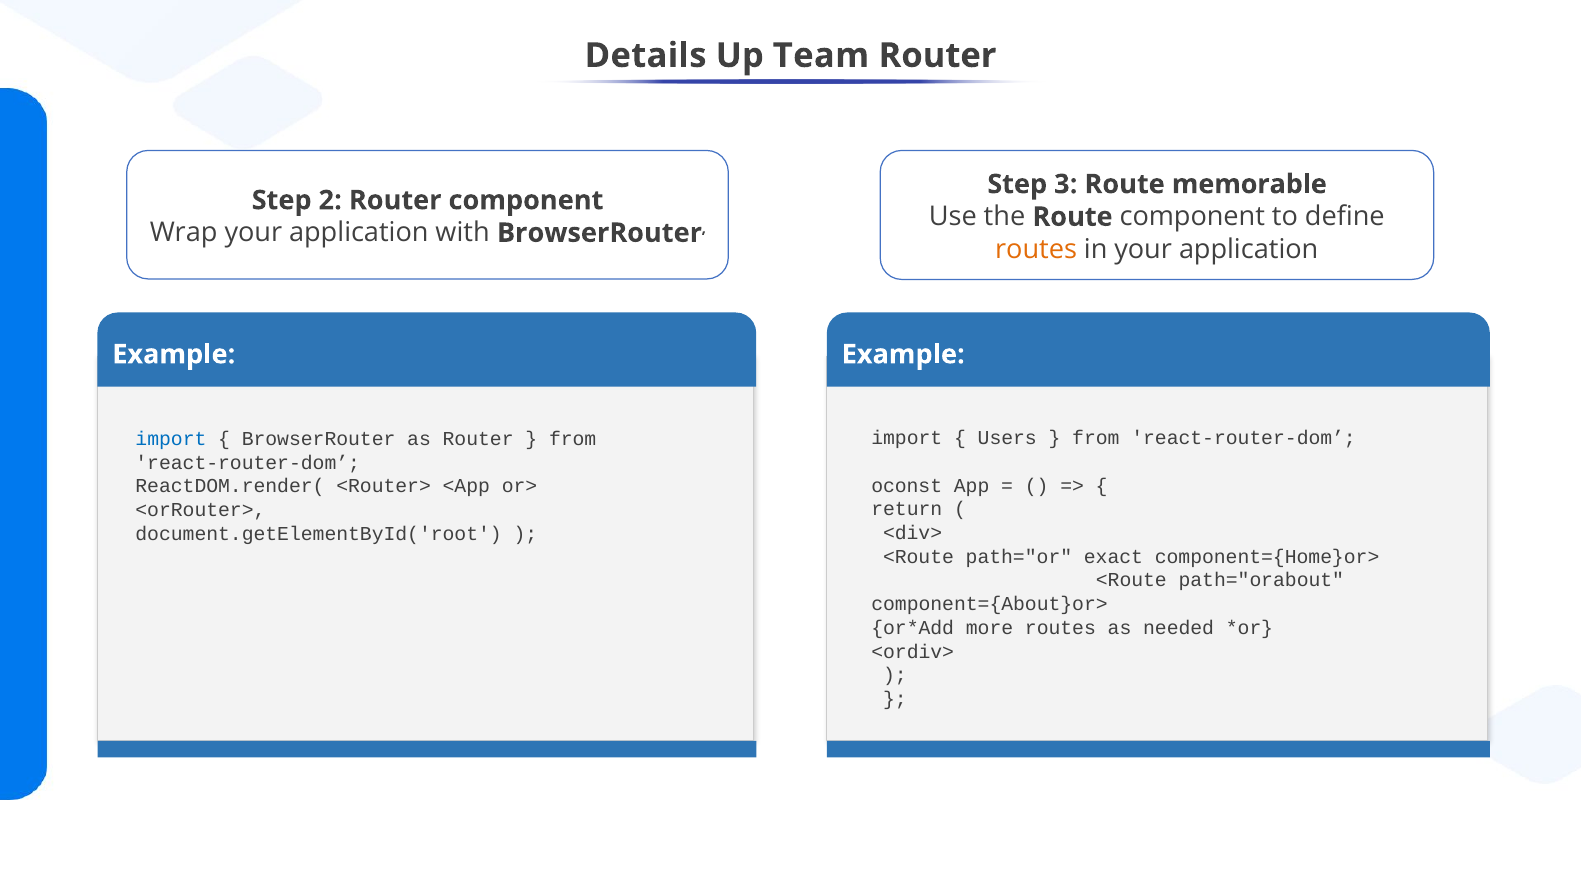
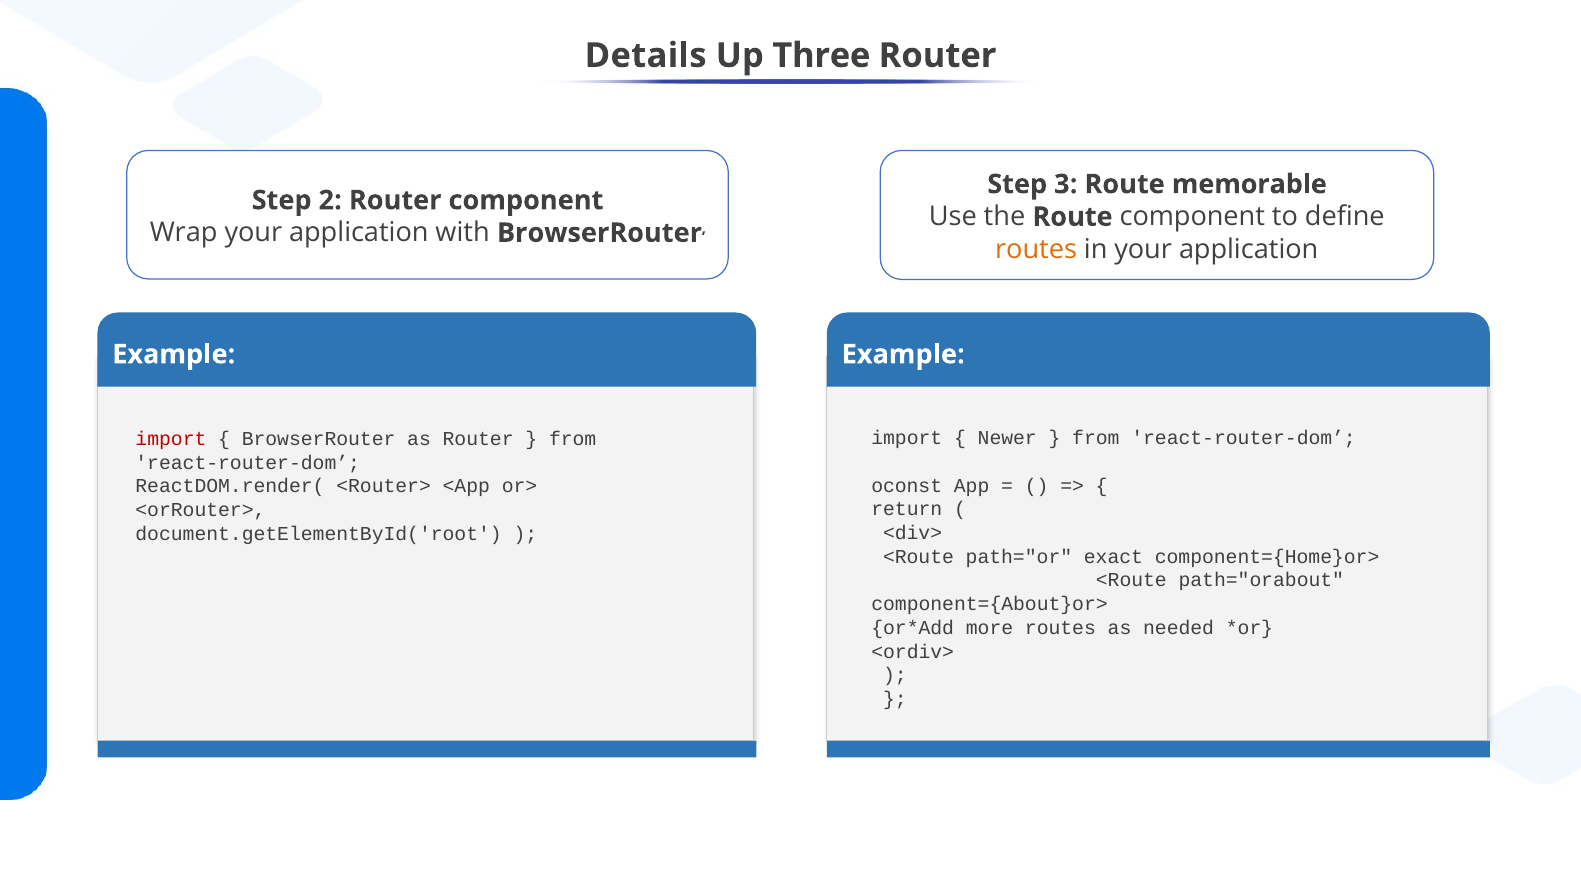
Team: Team -> Three (821, 56)
Users: Users -> Newer (1007, 438)
import colour: blue -> red (171, 439)
